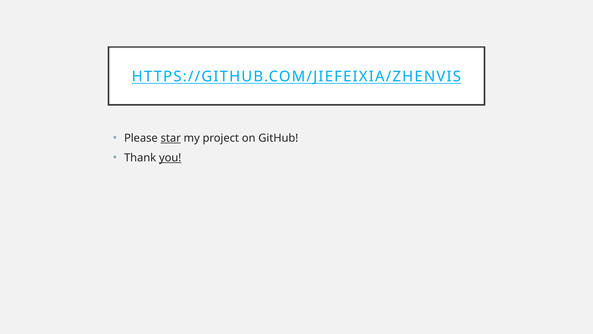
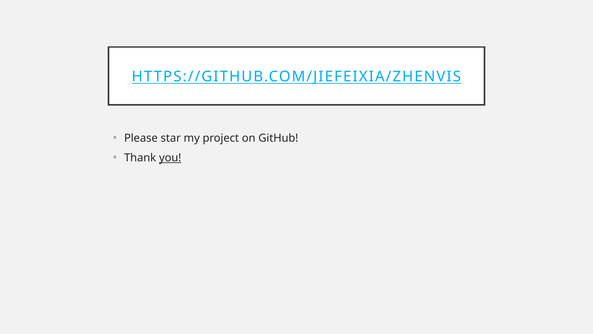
star underline: present -> none (171, 138)
